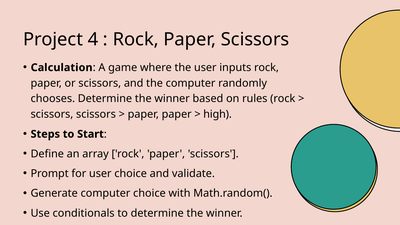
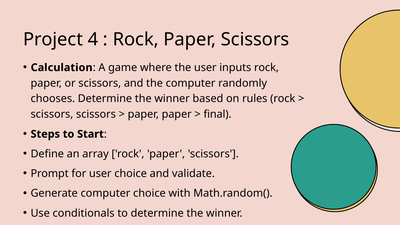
high: high -> final (218, 114)
